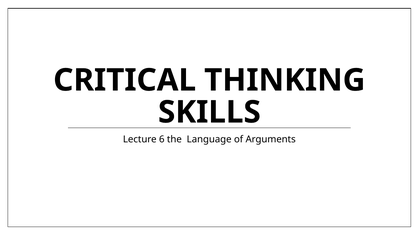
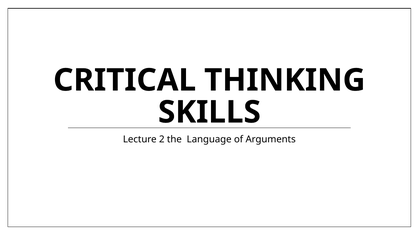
6: 6 -> 2 (162, 140)
